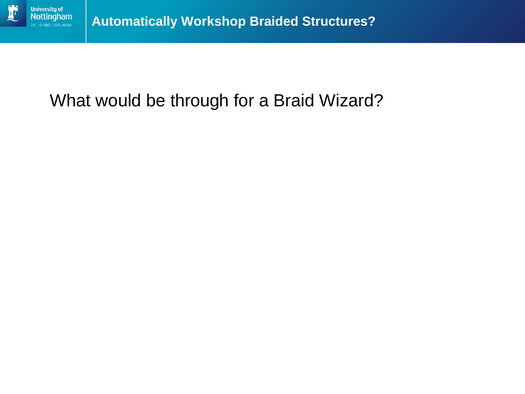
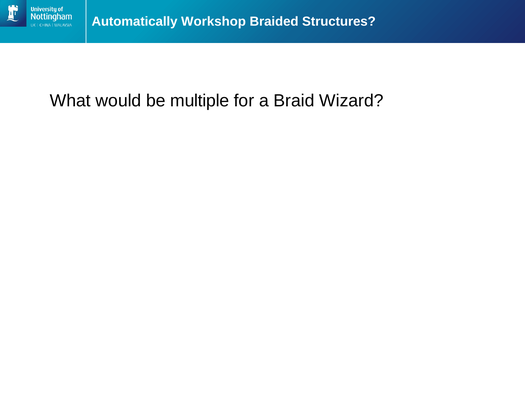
through: through -> multiple (200, 101)
